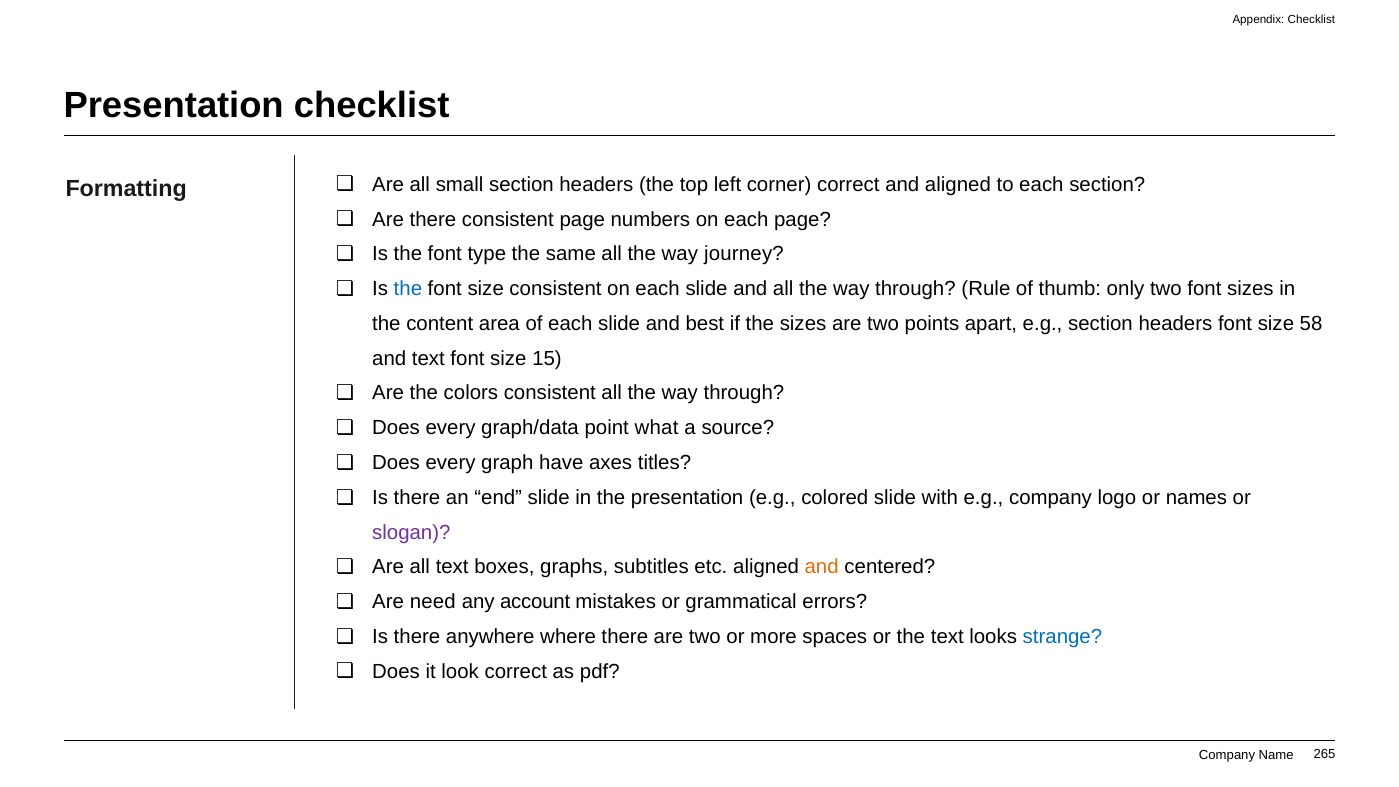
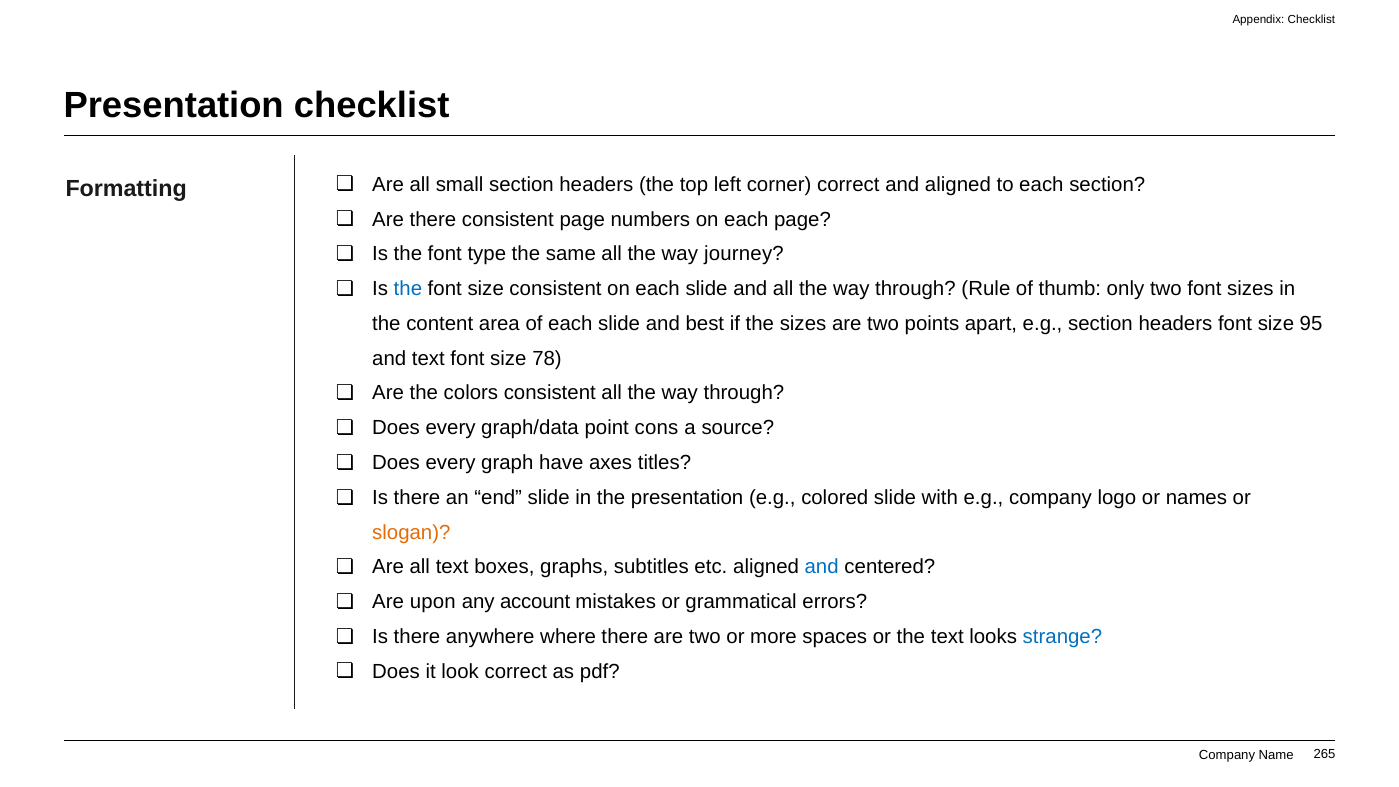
58: 58 -> 95 (1311, 324)
15: 15 -> 78 (547, 358)
what: what -> cons (657, 428)
slogan colour: purple -> orange (411, 532)
and colour: orange -> blue (822, 567)
need: need -> upon (433, 602)
